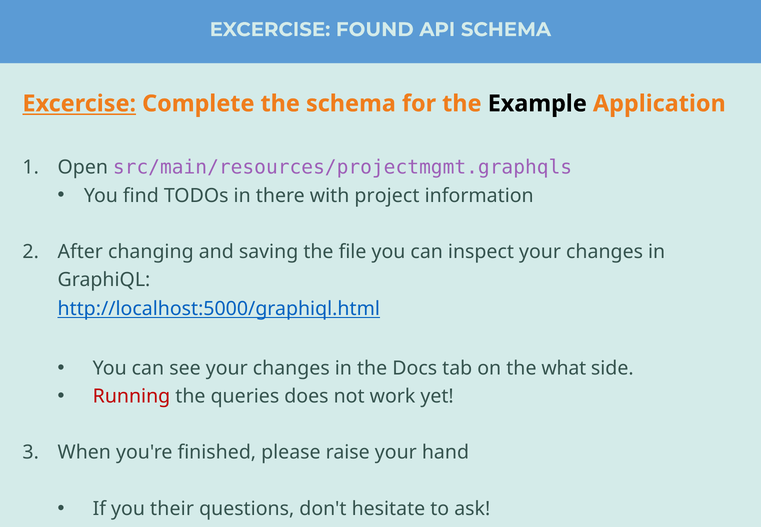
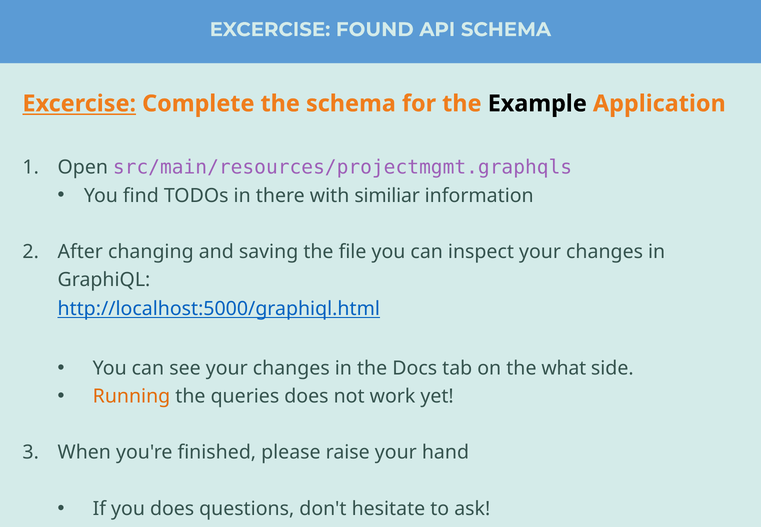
project: project -> similiar (387, 196)
Running colour: red -> orange (131, 396)
you their: their -> does (172, 509)
